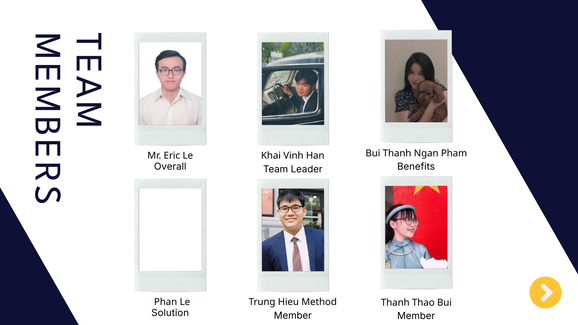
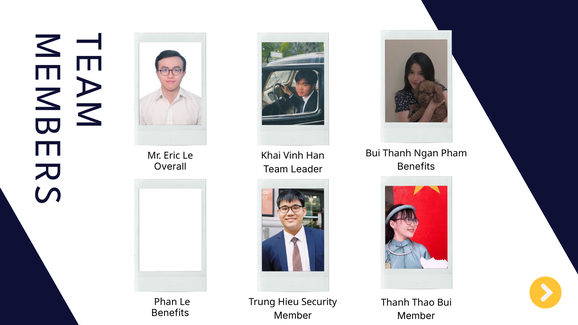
Method: Method -> Security (319, 302)
Solution: Solution -> Benefits (170, 313)
